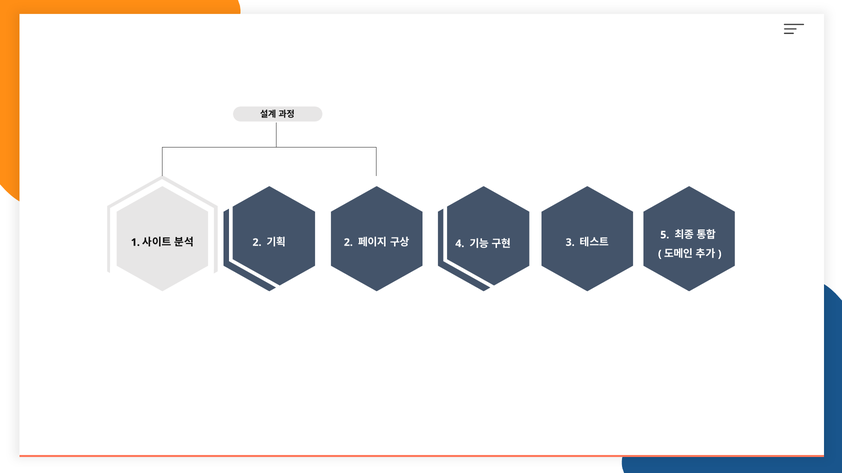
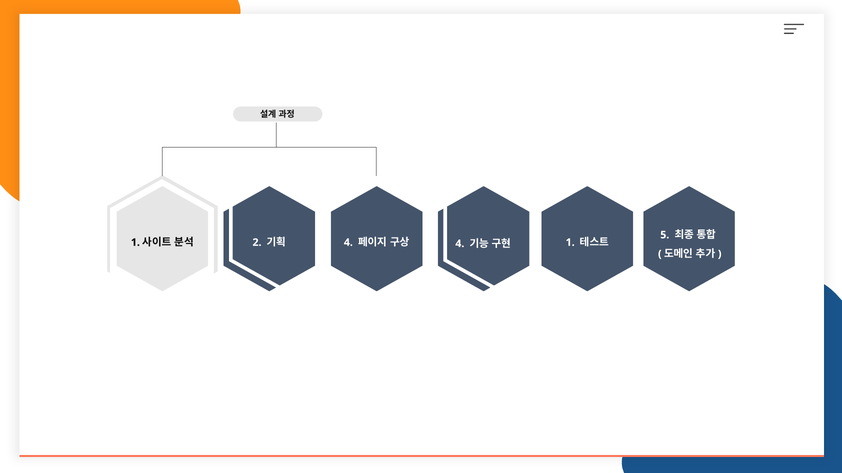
2: 2 -> 4 (348, 243)
3: 3 -> 1 (570, 243)
